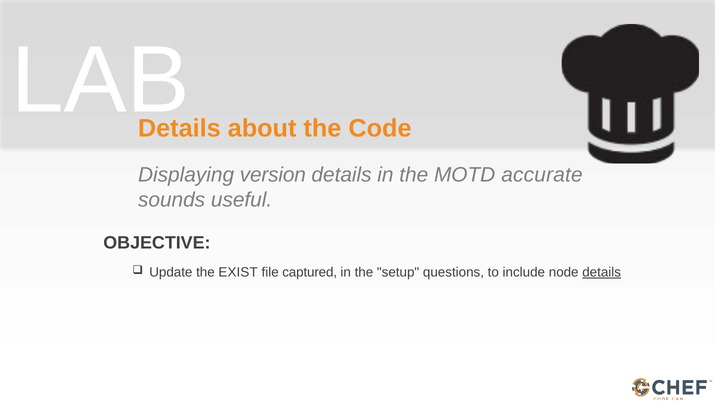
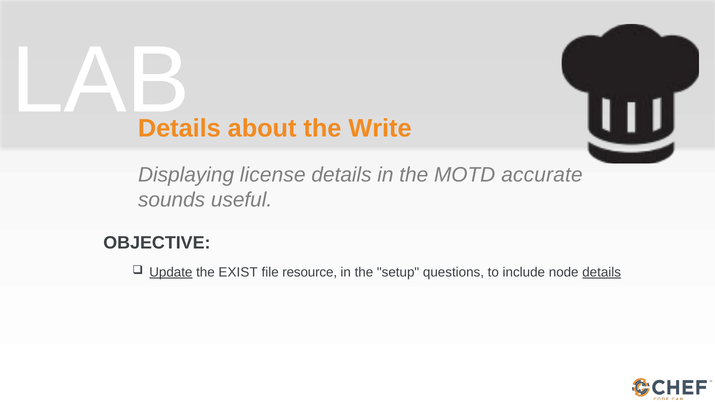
Code: Code -> Write (380, 129)
version: version -> license (273, 175)
Update underline: none -> present (171, 272)
captured: captured -> resource (310, 272)
